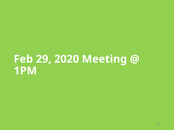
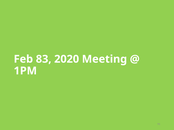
29: 29 -> 83 (44, 59)
